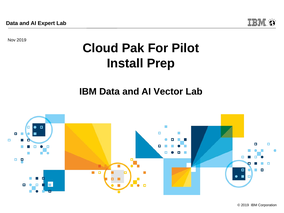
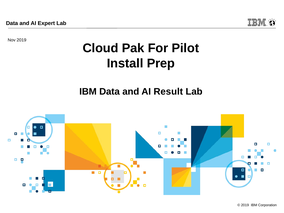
Vector: Vector -> Result (168, 92)
